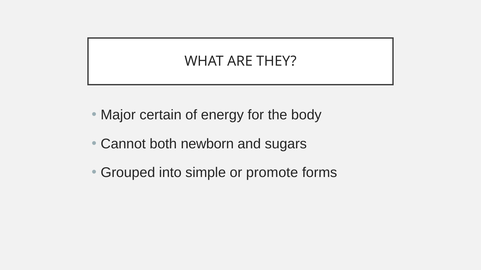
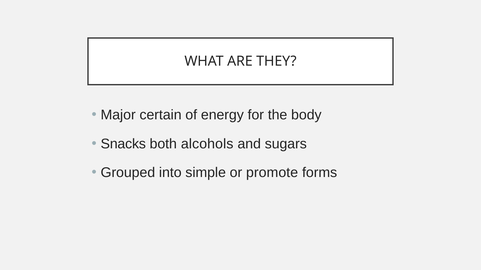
Cannot: Cannot -> Snacks (123, 144)
newborn: newborn -> alcohols (207, 144)
